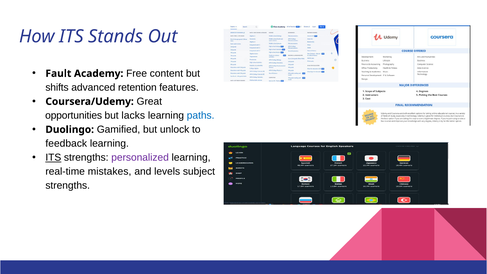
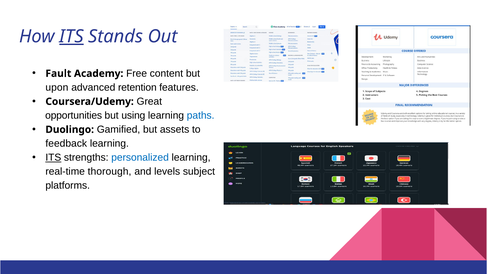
ITS underline: none -> present (71, 36)
shifts: shifts -> upon (57, 88)
lacks: lacks -> using (133, 116)
unlock: unlock -> assets (175, 130)
personalized colour: purple -> blue (140, 158)
mistakes: mistakes -> thorough (110, 172)
strengths: strengths -> platforms (68, 186)
